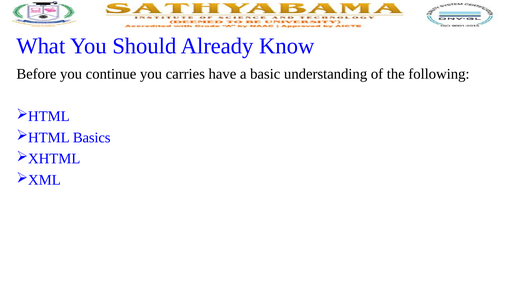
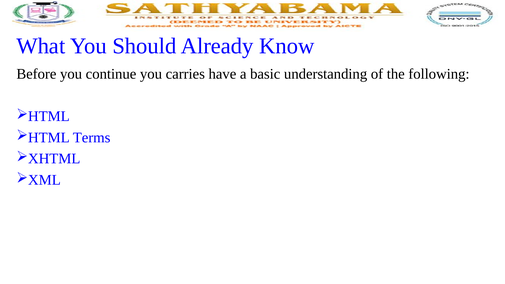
Basics: Basics -> Terms (92, 138)
